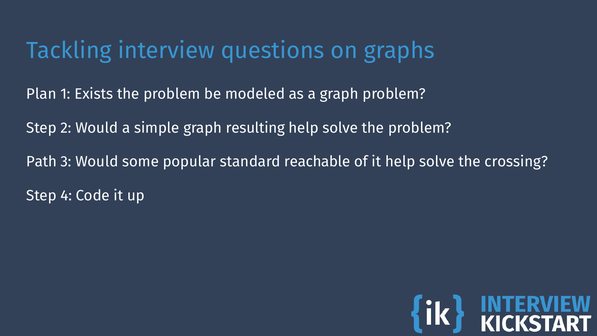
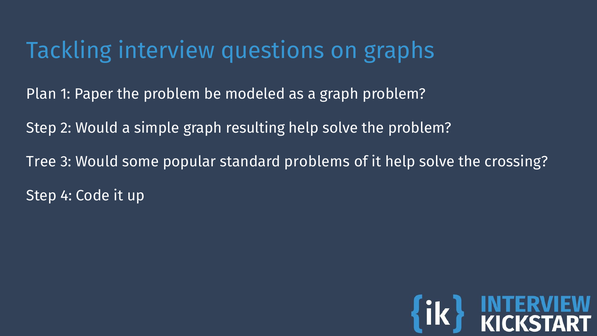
Exists: Exists -> Paper (94, 94)
Path: Path -> Tree (41, 162)
reachable: reachable -> problems (317, 162)
